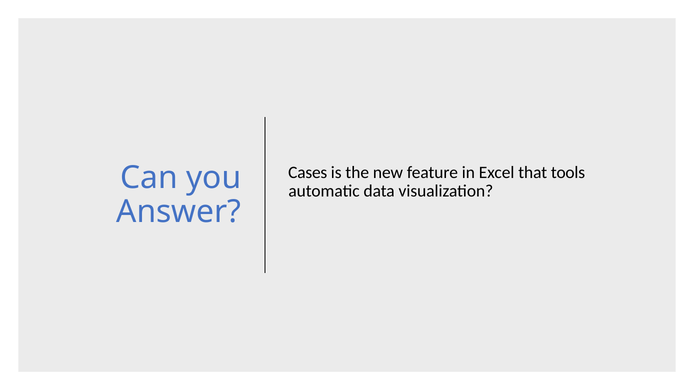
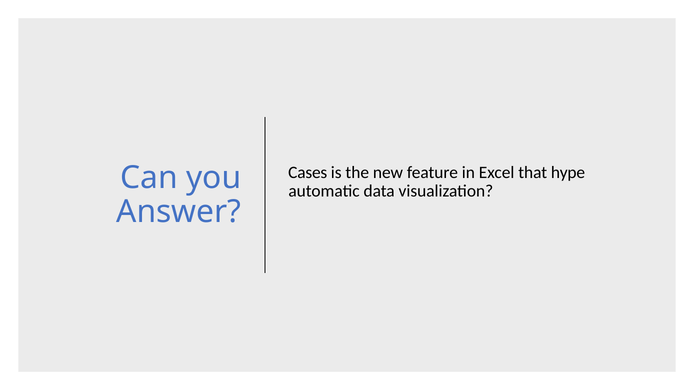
tools: tools -> hype (568, 173)
